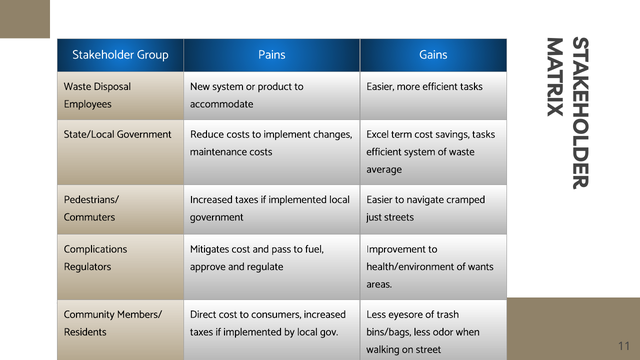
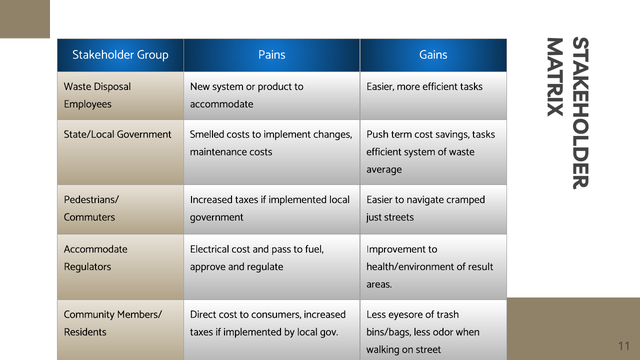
Reduce: Reduce -> Smelled (207, 134)
Excel: Excel -> Push (377, 134)
Complications: Complications -> Accommodate (96, 249)
Mitigates: Mitigates -> Electrical (210, 249)
wants: wants -> result (481, 267)
